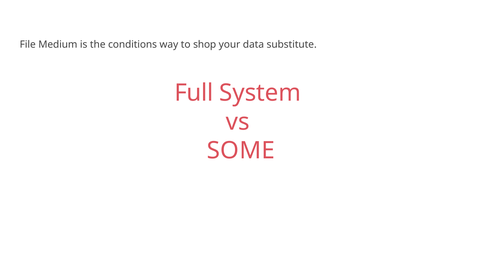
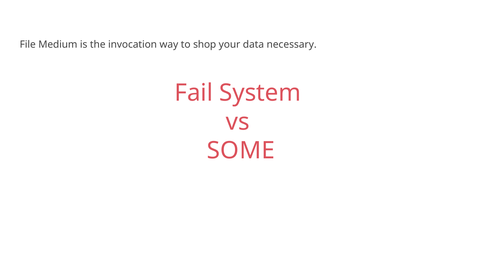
conditions: conditions -> invocation (133, 44)
substitute: substitute -> necessary (292, 44)
Full: Full -> Fail (194, 93)
